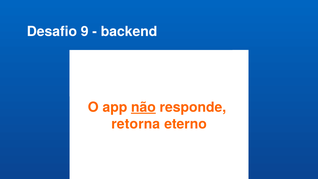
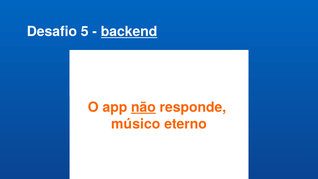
9: 9 -> 5 (85, 32)
backend underline: none -> present (129, 32)
retorna: retorna -> músico (136, 124)
